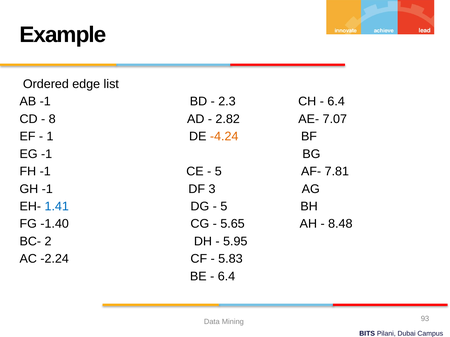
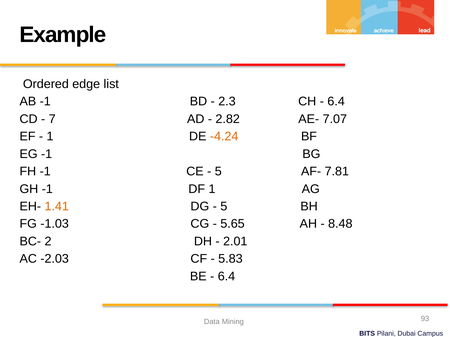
8: 8 -> 7 (52, 119)
DF 3: 3 -> 1 (212, 189)
1.41 colour: blue -> orange (57, 207)
-1.40: -1.40 -> -1.03 (55, 224)
5.95: 5.95 -> 2.01 (235, 242)
-2.24: -2.24 -> -2.03 (55, 259)
